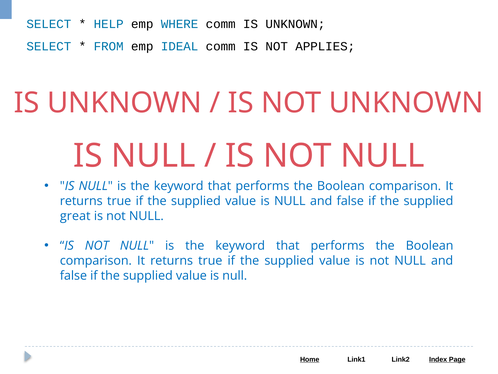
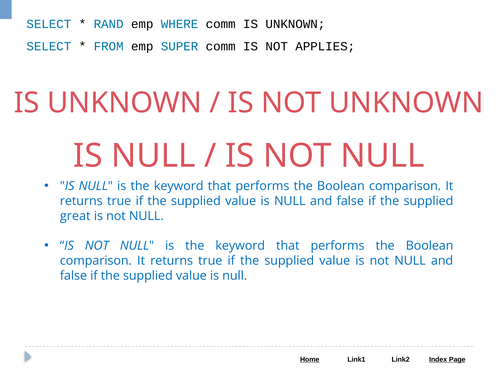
HELP: HELP -> RAND (109, 24)
IDEAL: IDEAL -> SUPER (180, 46)
